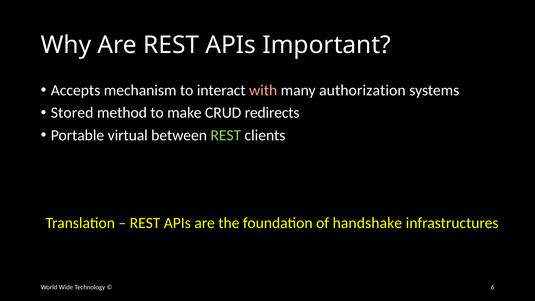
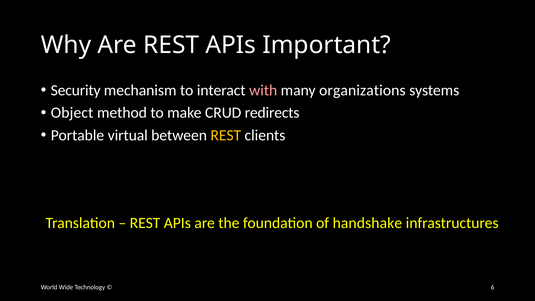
Accepts: Accepts -> Security (76, 90)
authorization: authorization -> organizations (362, 90)
Stored: Stored -> Object (72, 113)
REST colour: light green -> yellow (226, 135)
